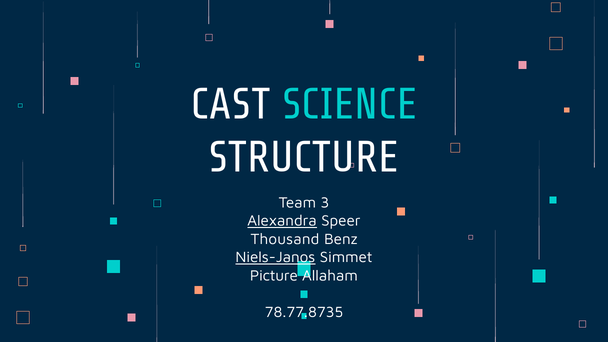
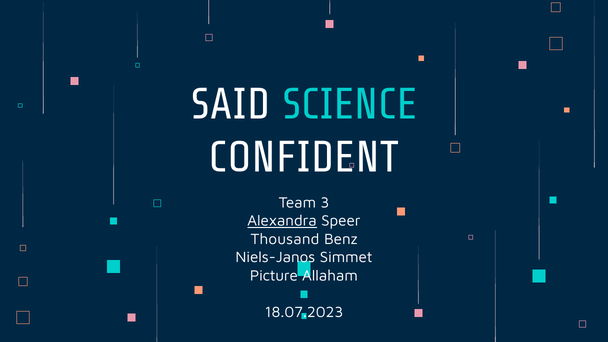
CAST: CAST -> SAID (230, 104)
STRUCTURE: STRUCTURE -> CONFIDENT (304, 157)
Niels-Janos underline: present -> none (275, 257)
78.77.8735: 78.77.8735 -> 18.07.2023 (304, 312)
